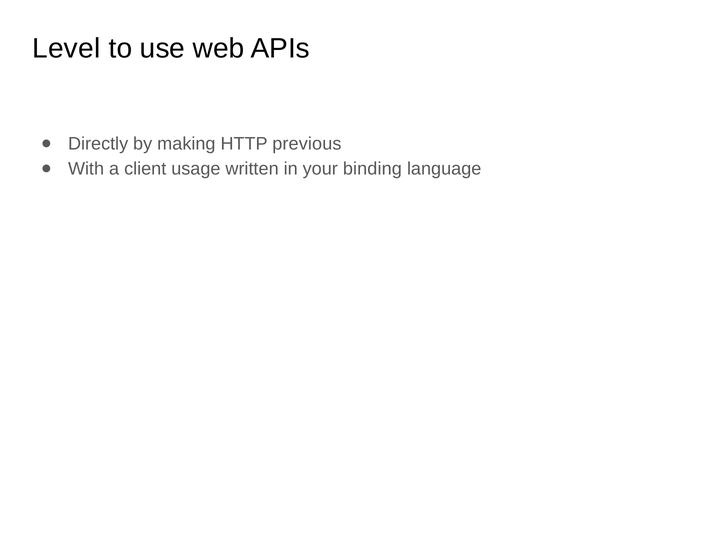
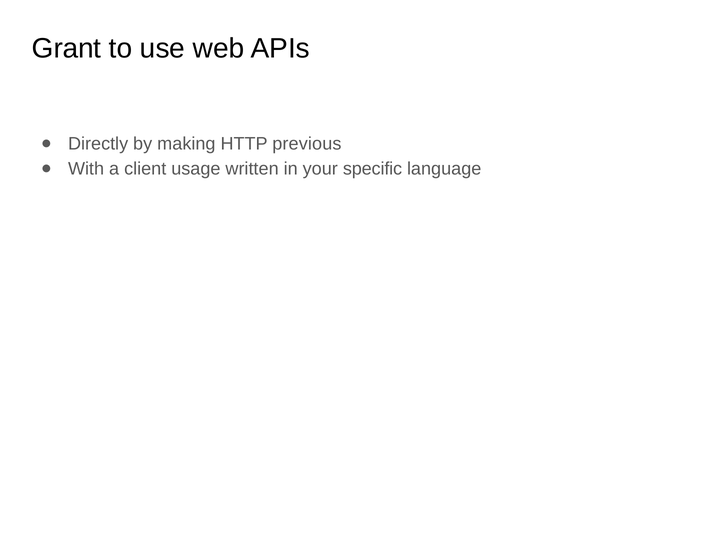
Level: Level -> Grant (67, 48)
binding: binding -> specific (373, 169)
